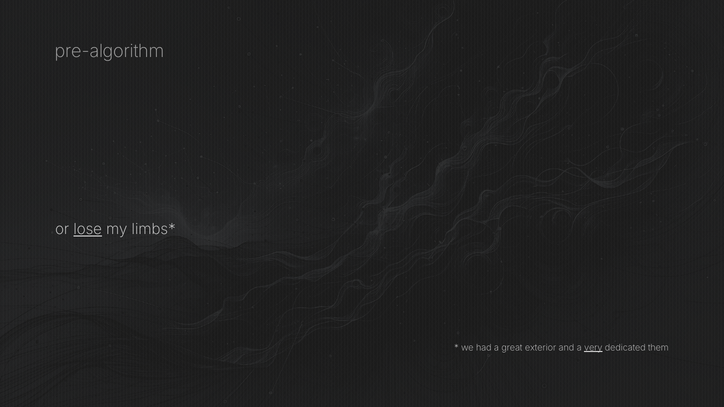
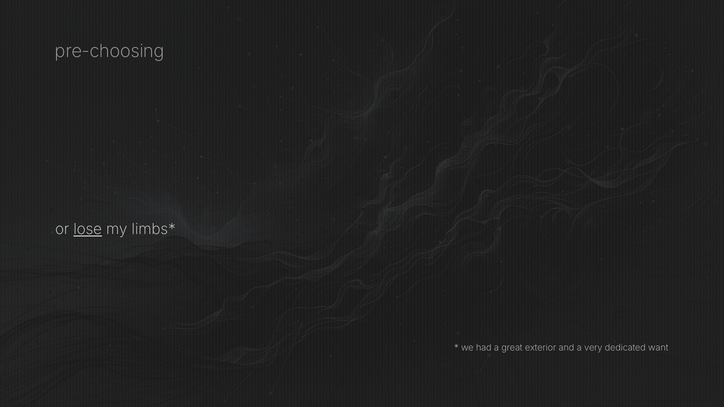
pre-algorithm: pre-algorithm -> pre-choosing (110, 51)
very underline: present -> none (593, 348)
them: them -> want (658, 348)
